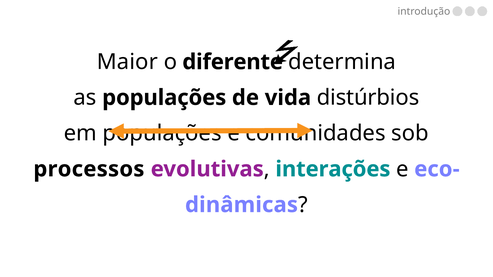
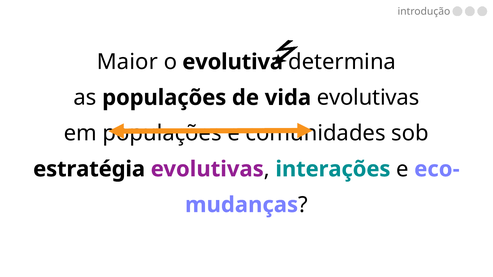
diferente: diferente -> evolutiva (233, 62)
vida distúrbios: distúrbios -> evolutivas (368, 98)
processos: processos -> estratégia (89, 169)
dinâmicas: dinâmicas -> mudanças (242, 205)
